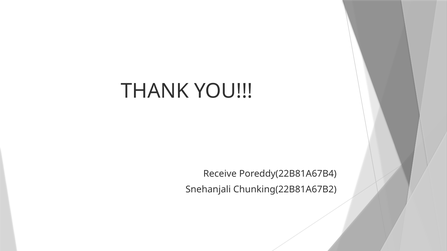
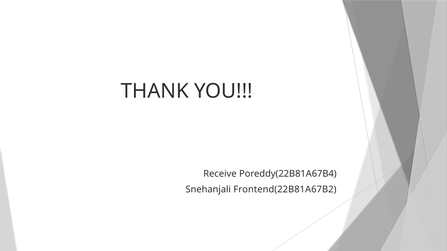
Chunking(22B81A67B2: Chunking(22B81A67B2 -> Frontend(22B81A67B2 (285, 190)
